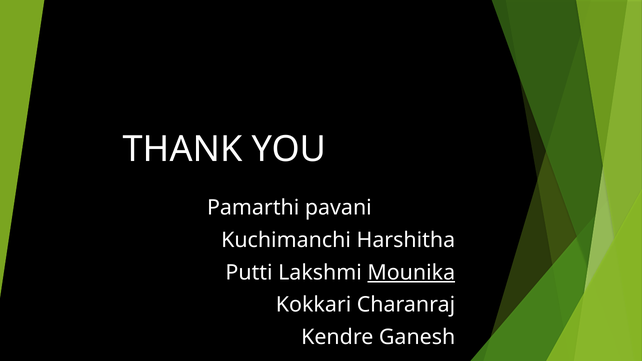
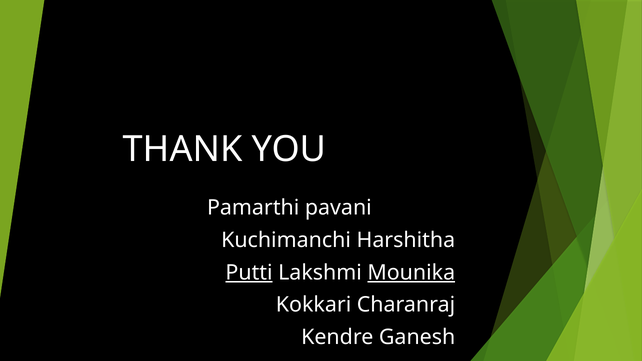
Putti underline: none -> present (249, 273)
